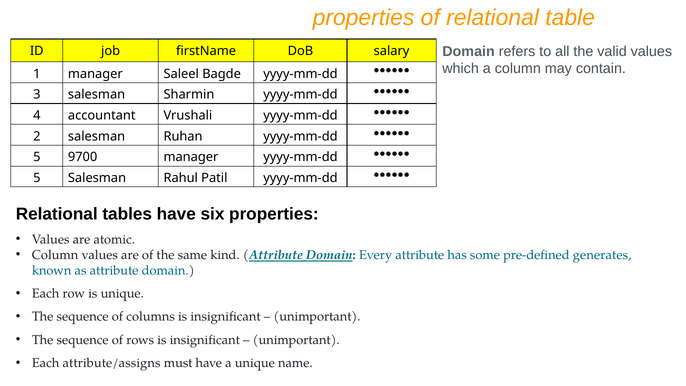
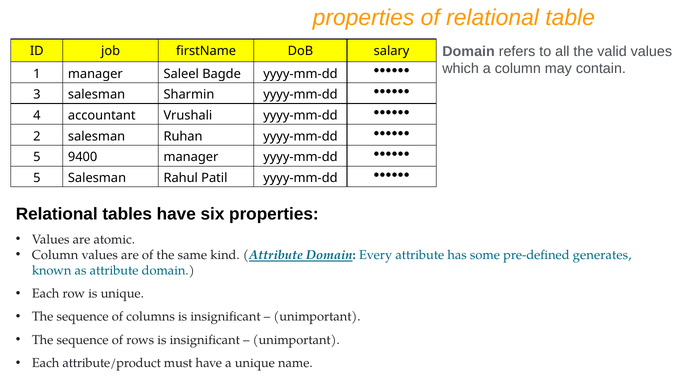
9700: 9700 -> 9400 (83, 157)
attribute/assigns: attribute/assigns -> attribute/product (112, 363)
